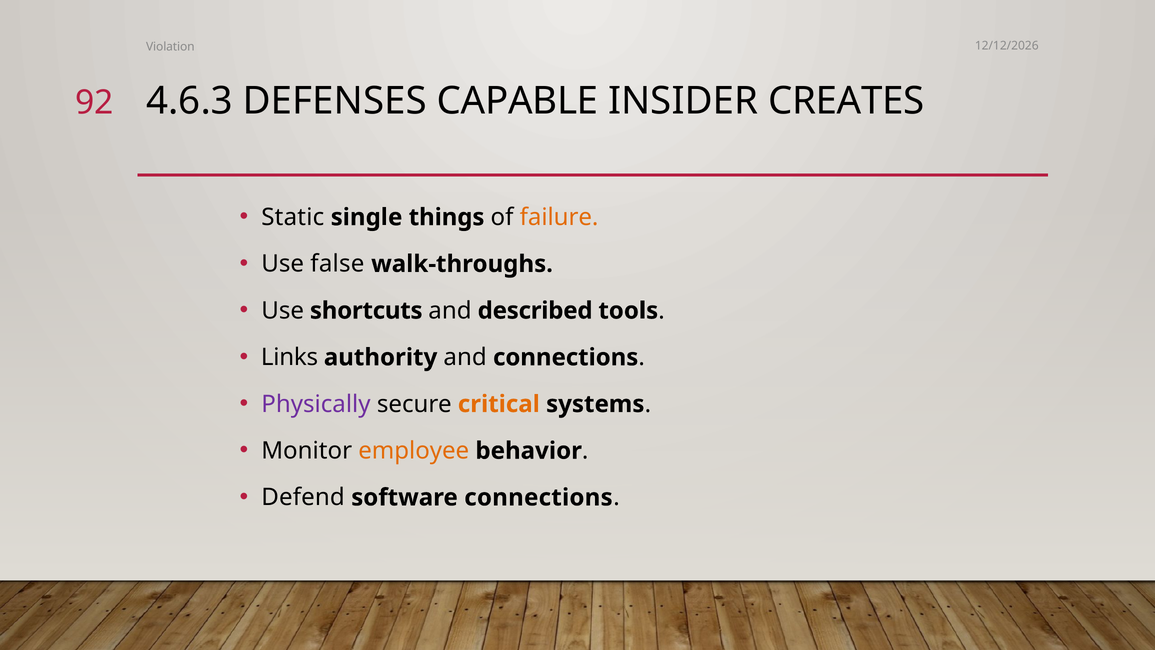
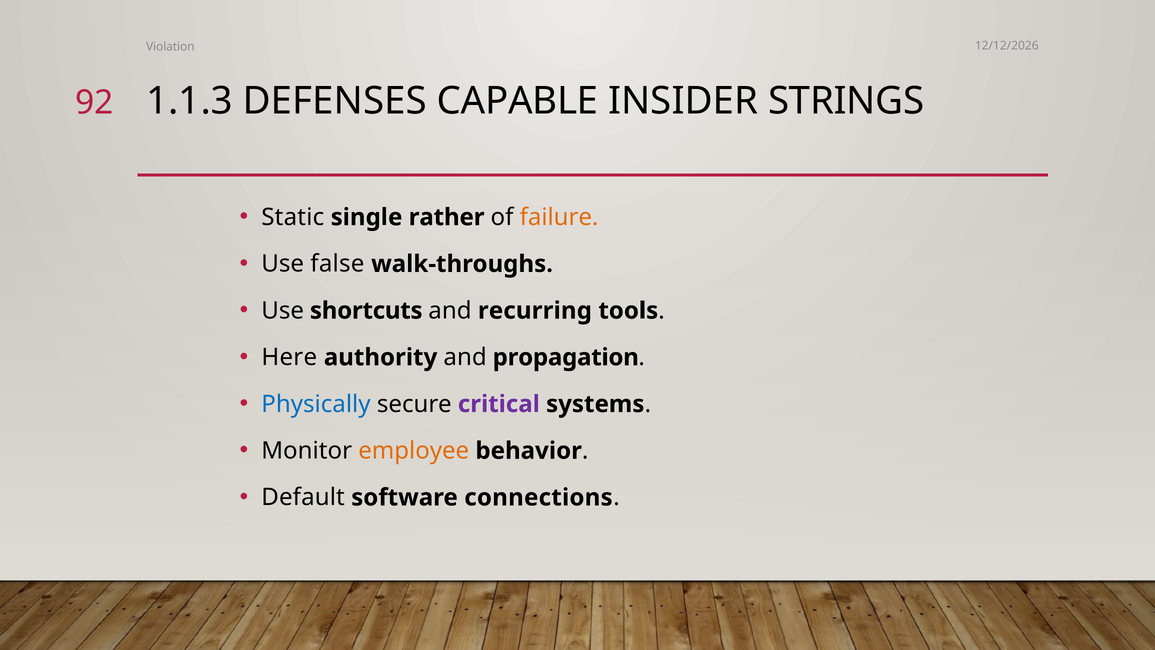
4.6.3: 4.6.3 -> 1.1.3 (190, 101)
CREATES: CREATES -> STRINGS (846, 101)
things: things -> rather (447, 217)
described: described -> recurring (535, 311)
Links: Links -> Here (289, 357)
and connections: connections -> propagation (566, 357)
Physically colour: purple -> blue (316, 404)
critical colour: orange -> purple (499, 404)
Defend: Defend -> Default (303, 497)
